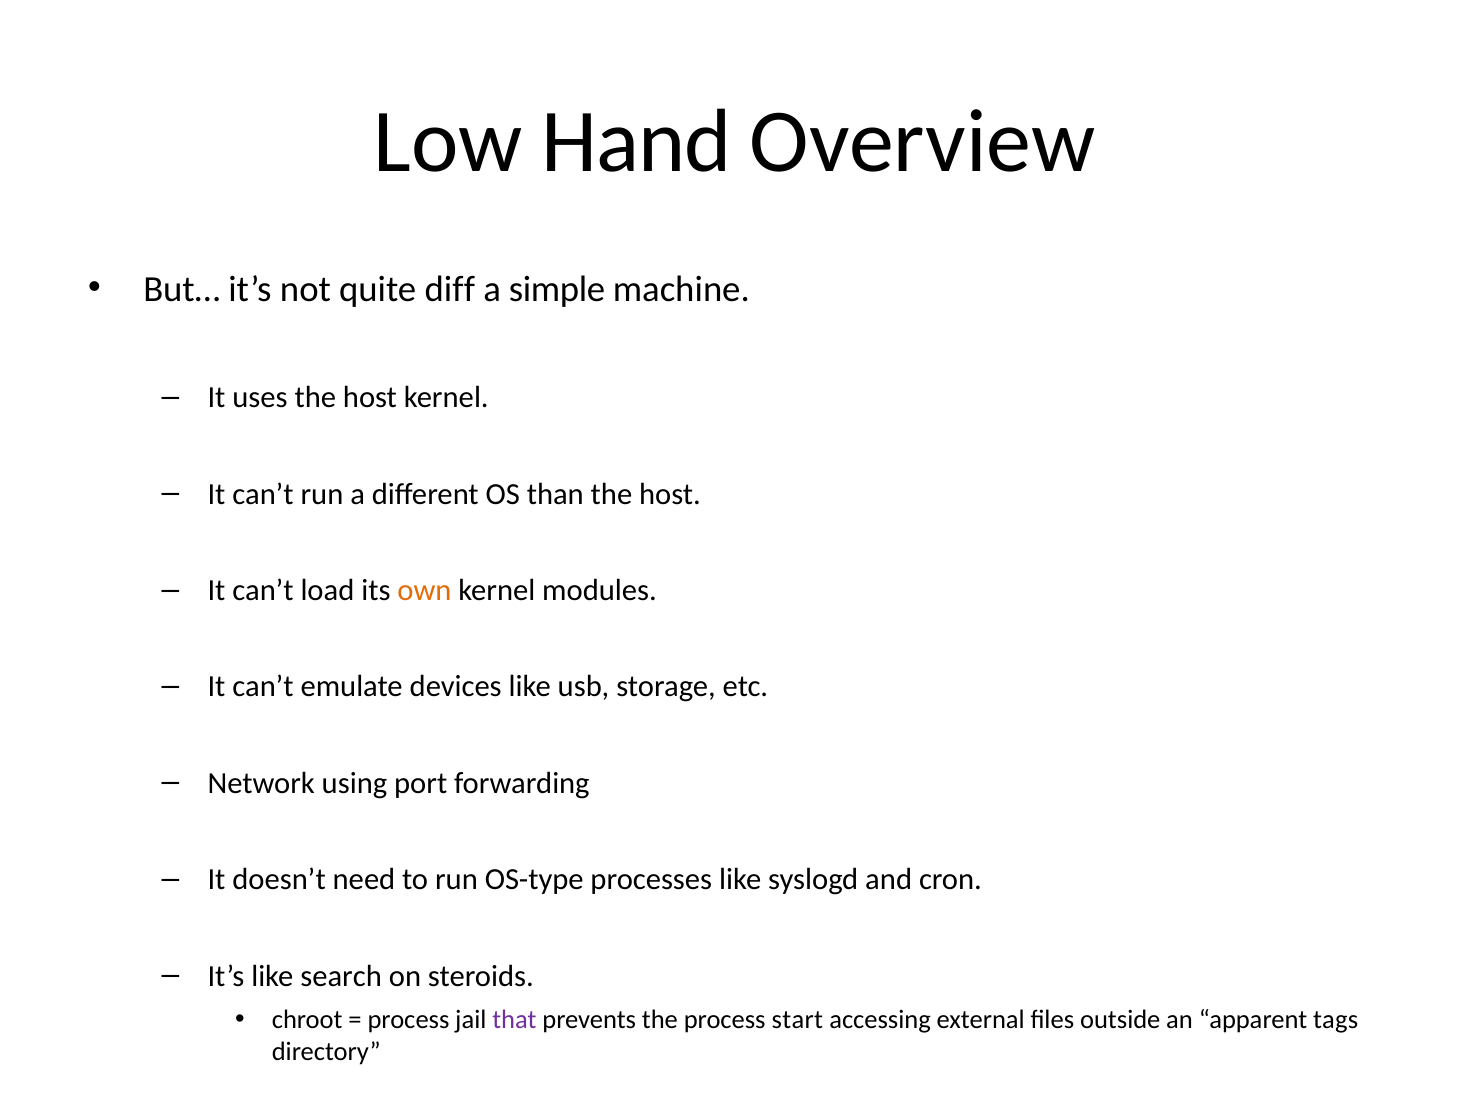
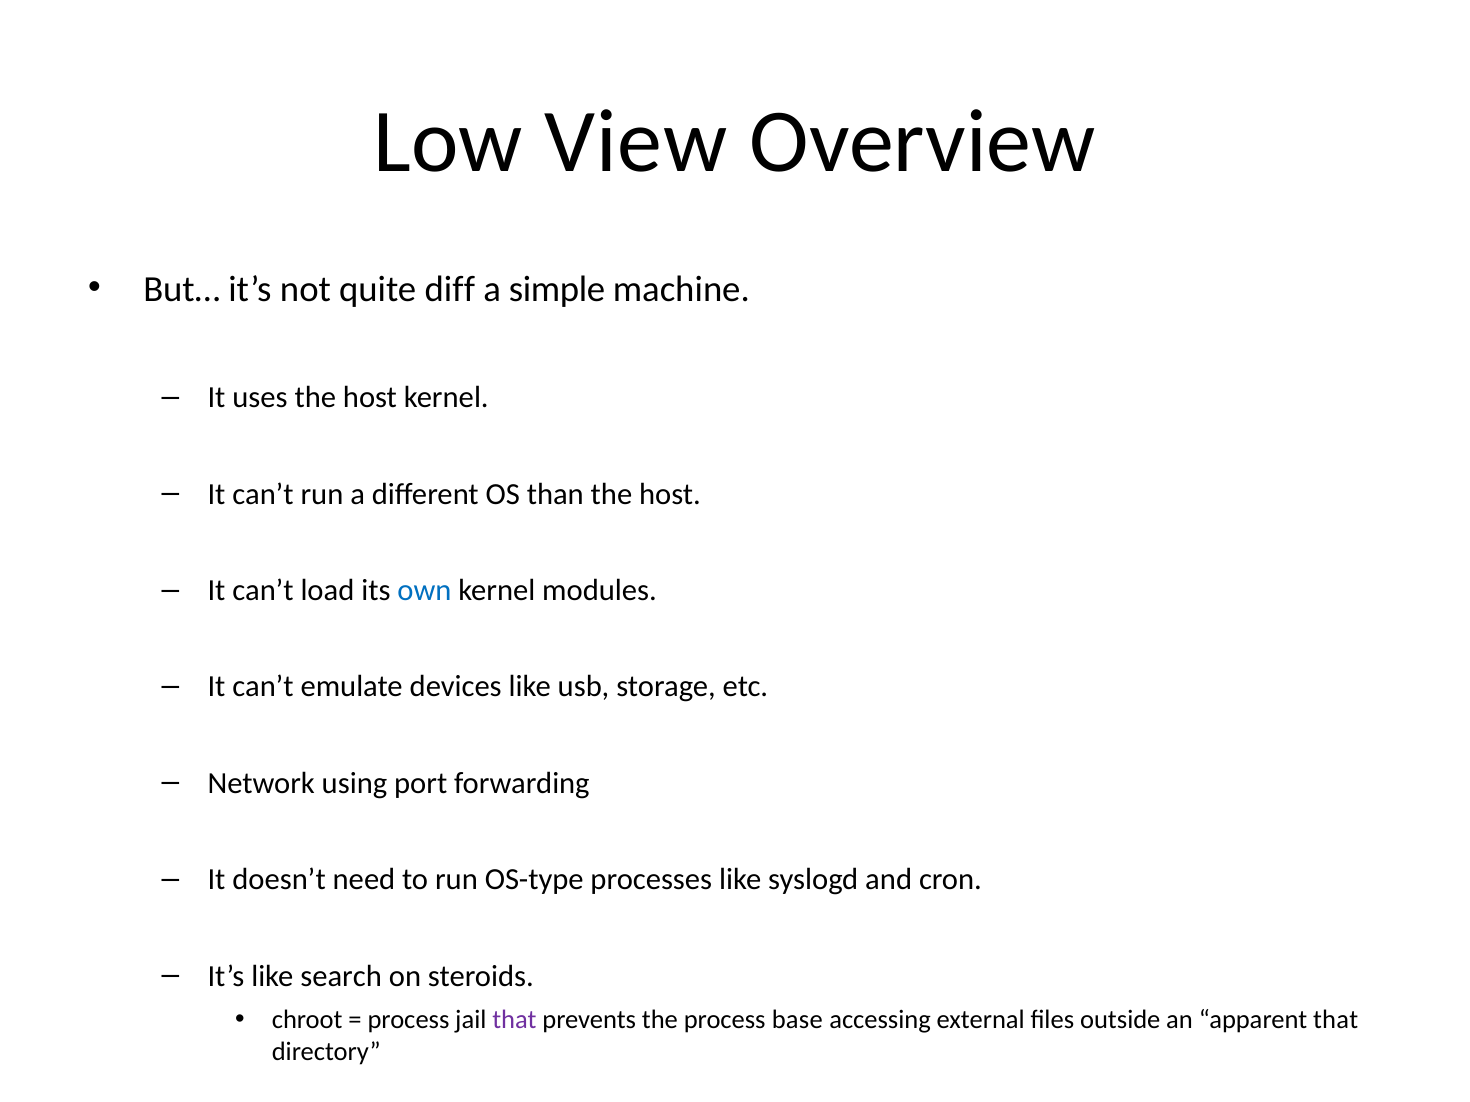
Hand: Hand -> View (636, 142)
own colour: orange -> blue (424, 591)
start: start -> base (797, 1020)
apparent tags: tags -> that (1336, 1020)
